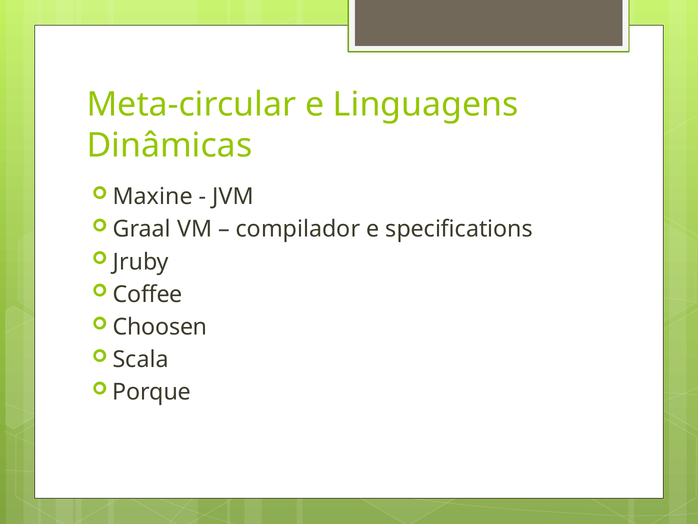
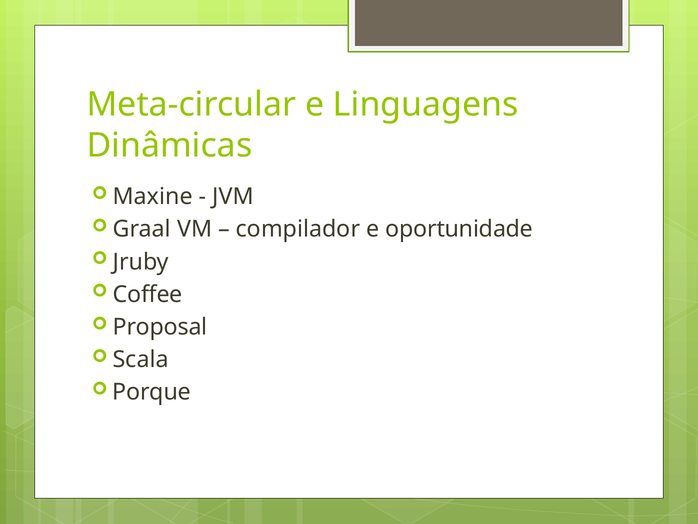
specifications: specifications -> oportunidade (459, 229)
Choosen: Choosen -> Proposal (160, 327)
